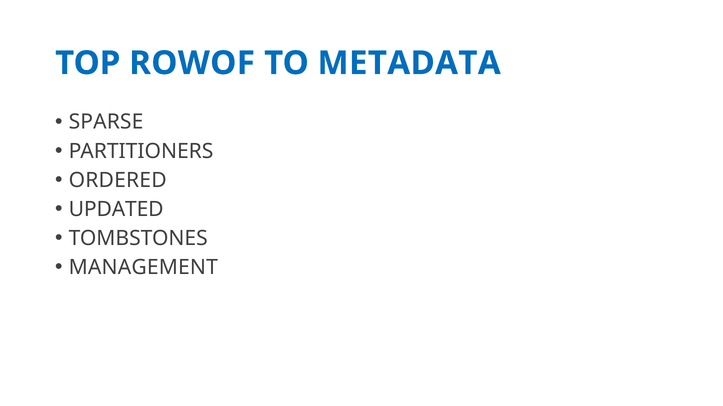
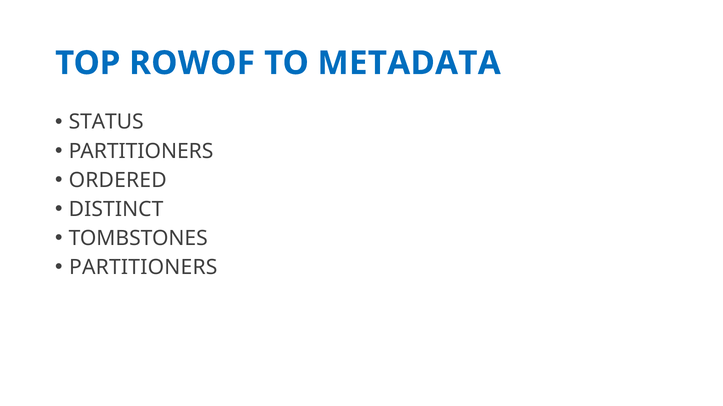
SPARSE: SPARSE -> STATUS (106, 122)
UPDATED: UPDATED -> DISTINCT (116, 210)
MANAGEMENT: MANAGEMENT -> PARTITIONERS (143, 268)
